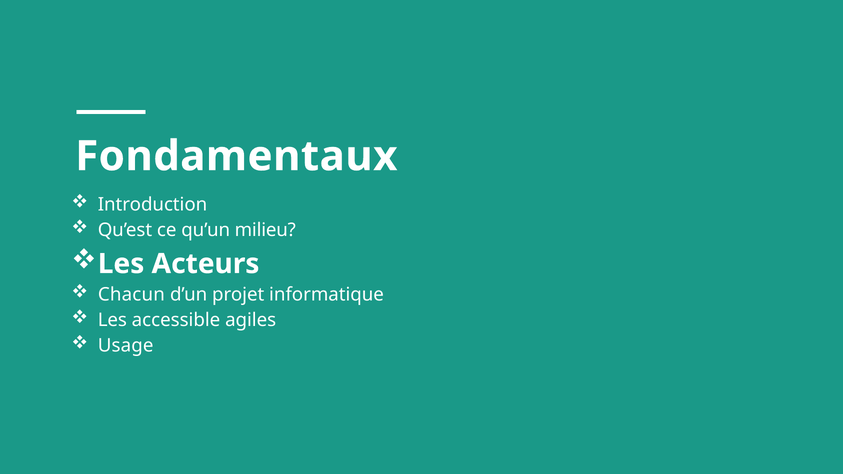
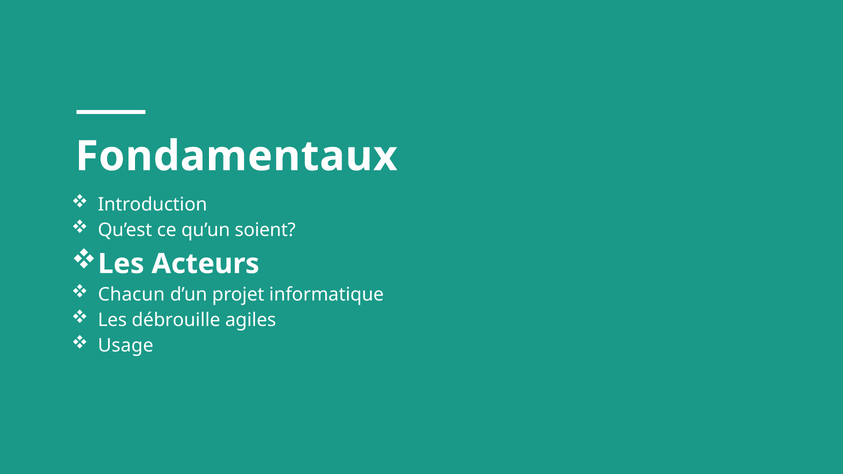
milieu: milieu -> soient (265, 230)
accessible: accessible -> débrouille (176, 320)
